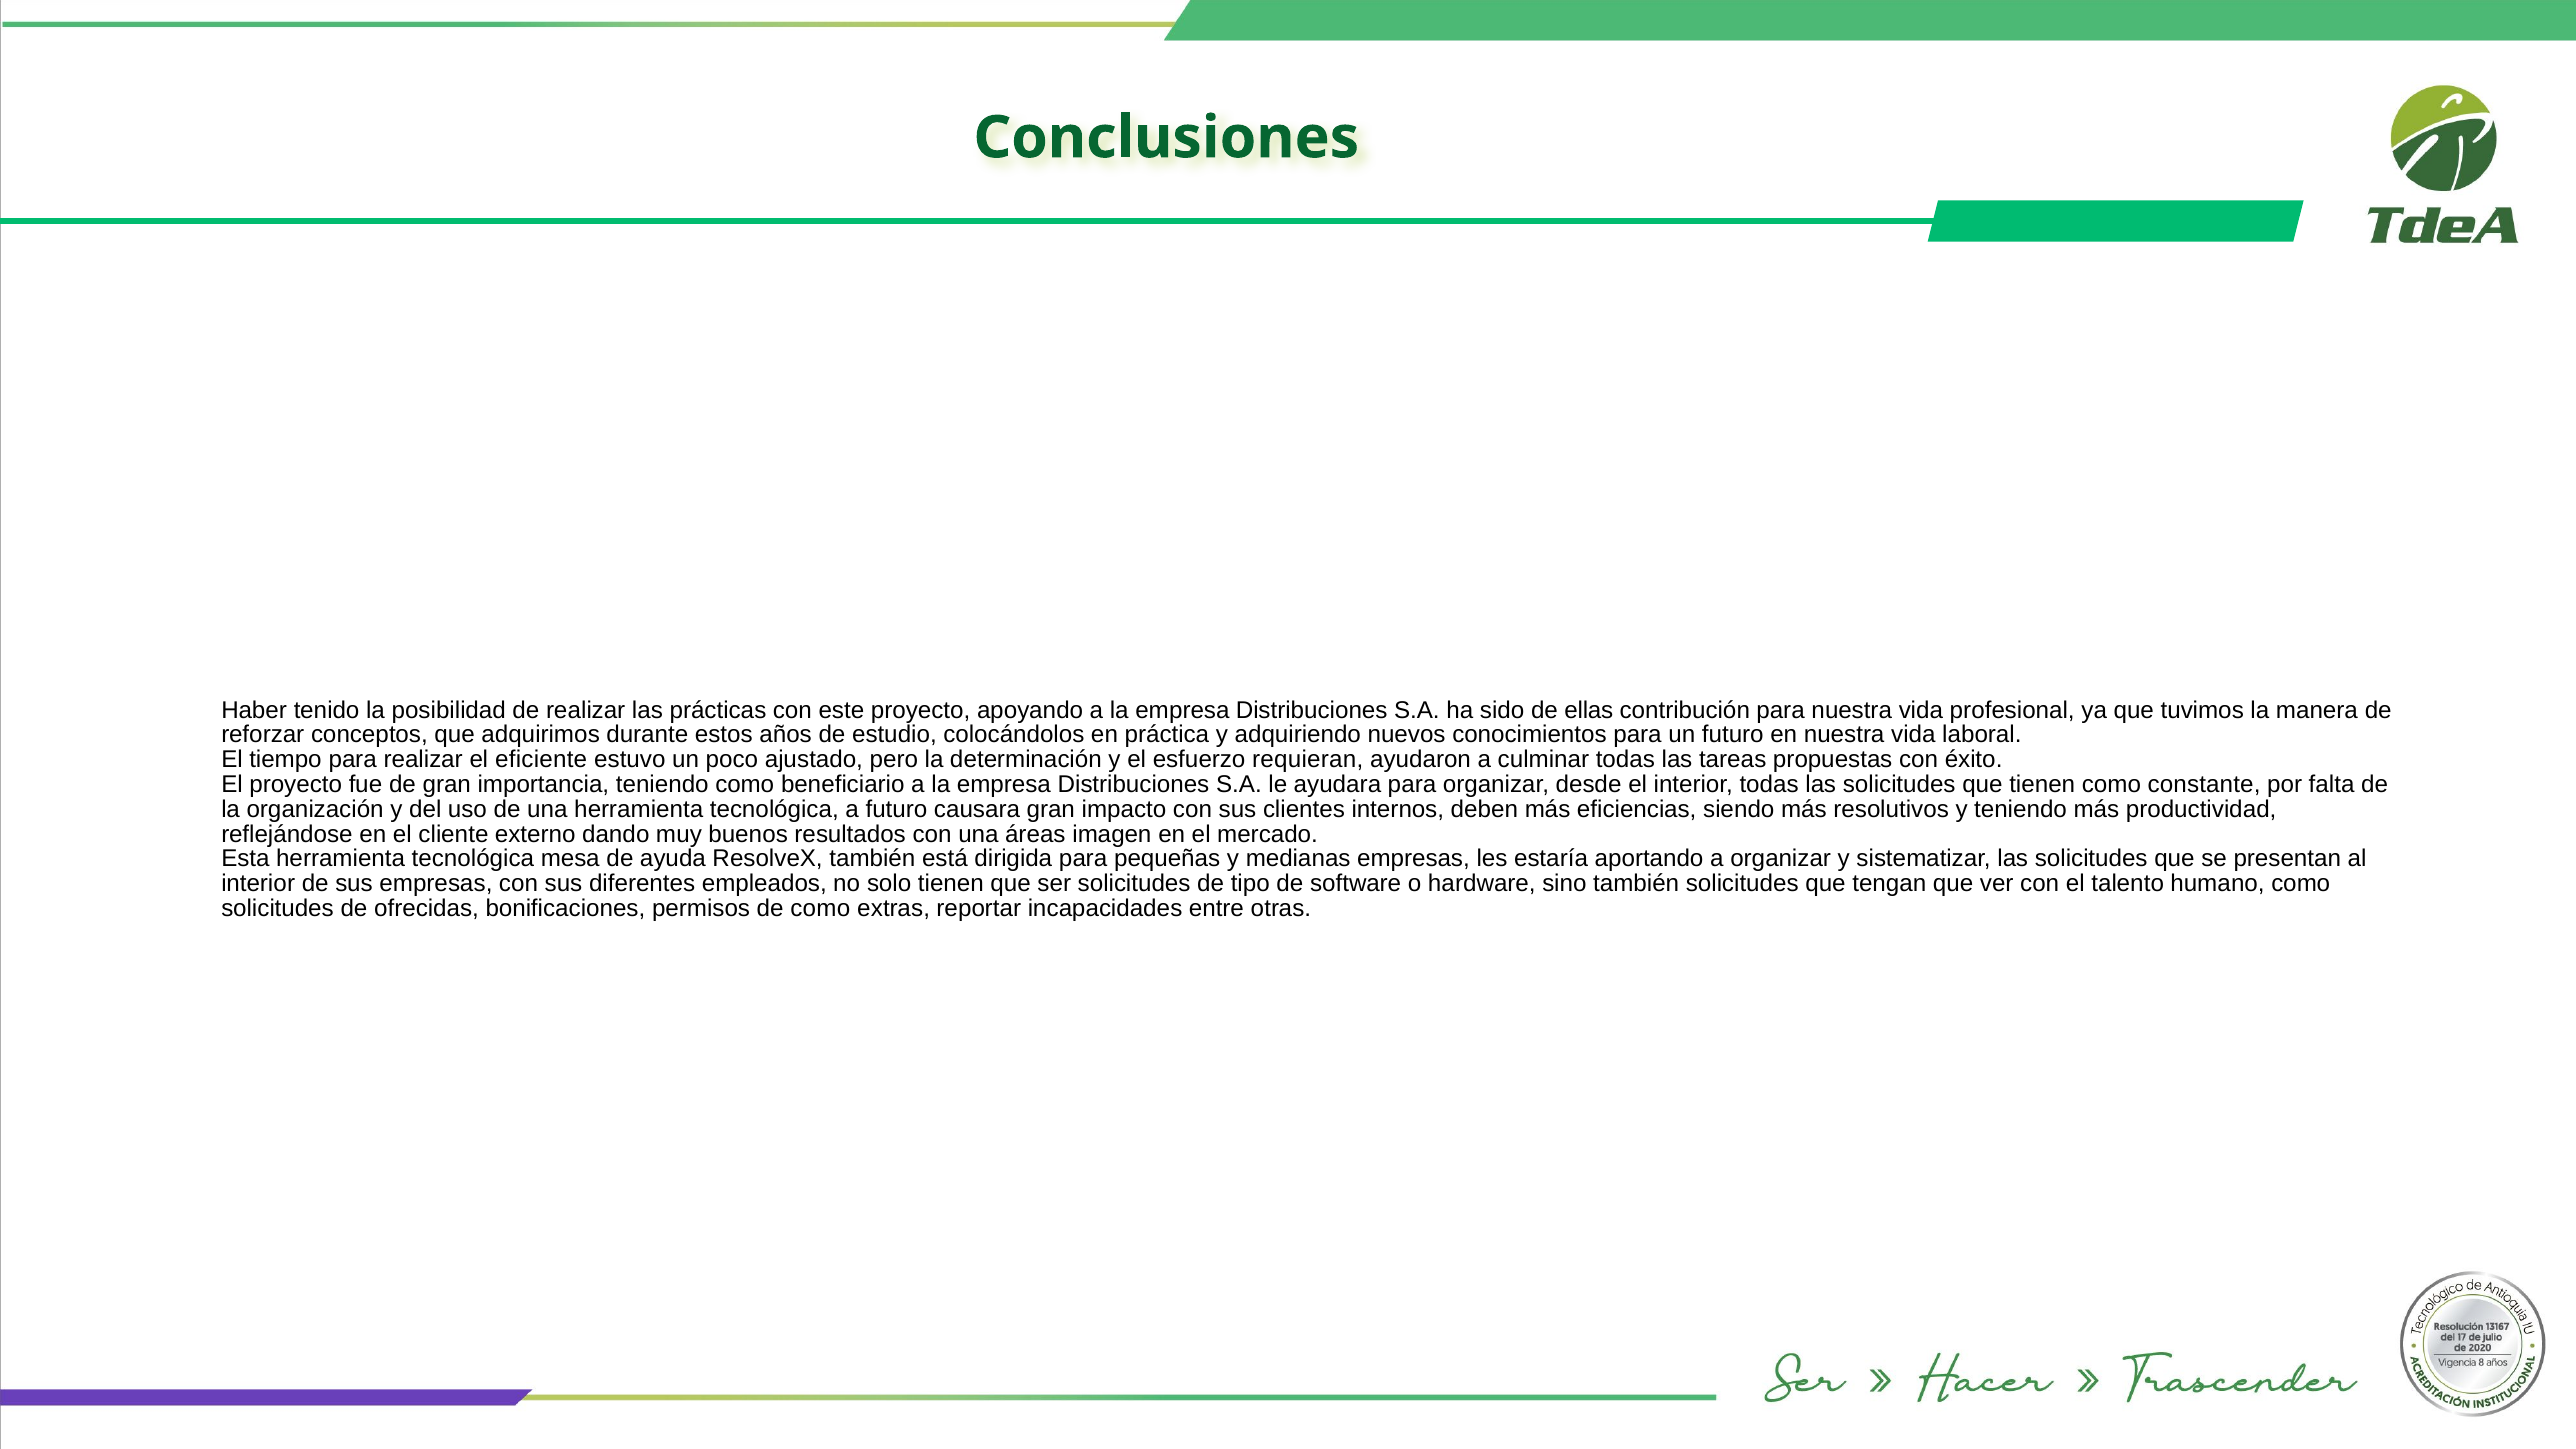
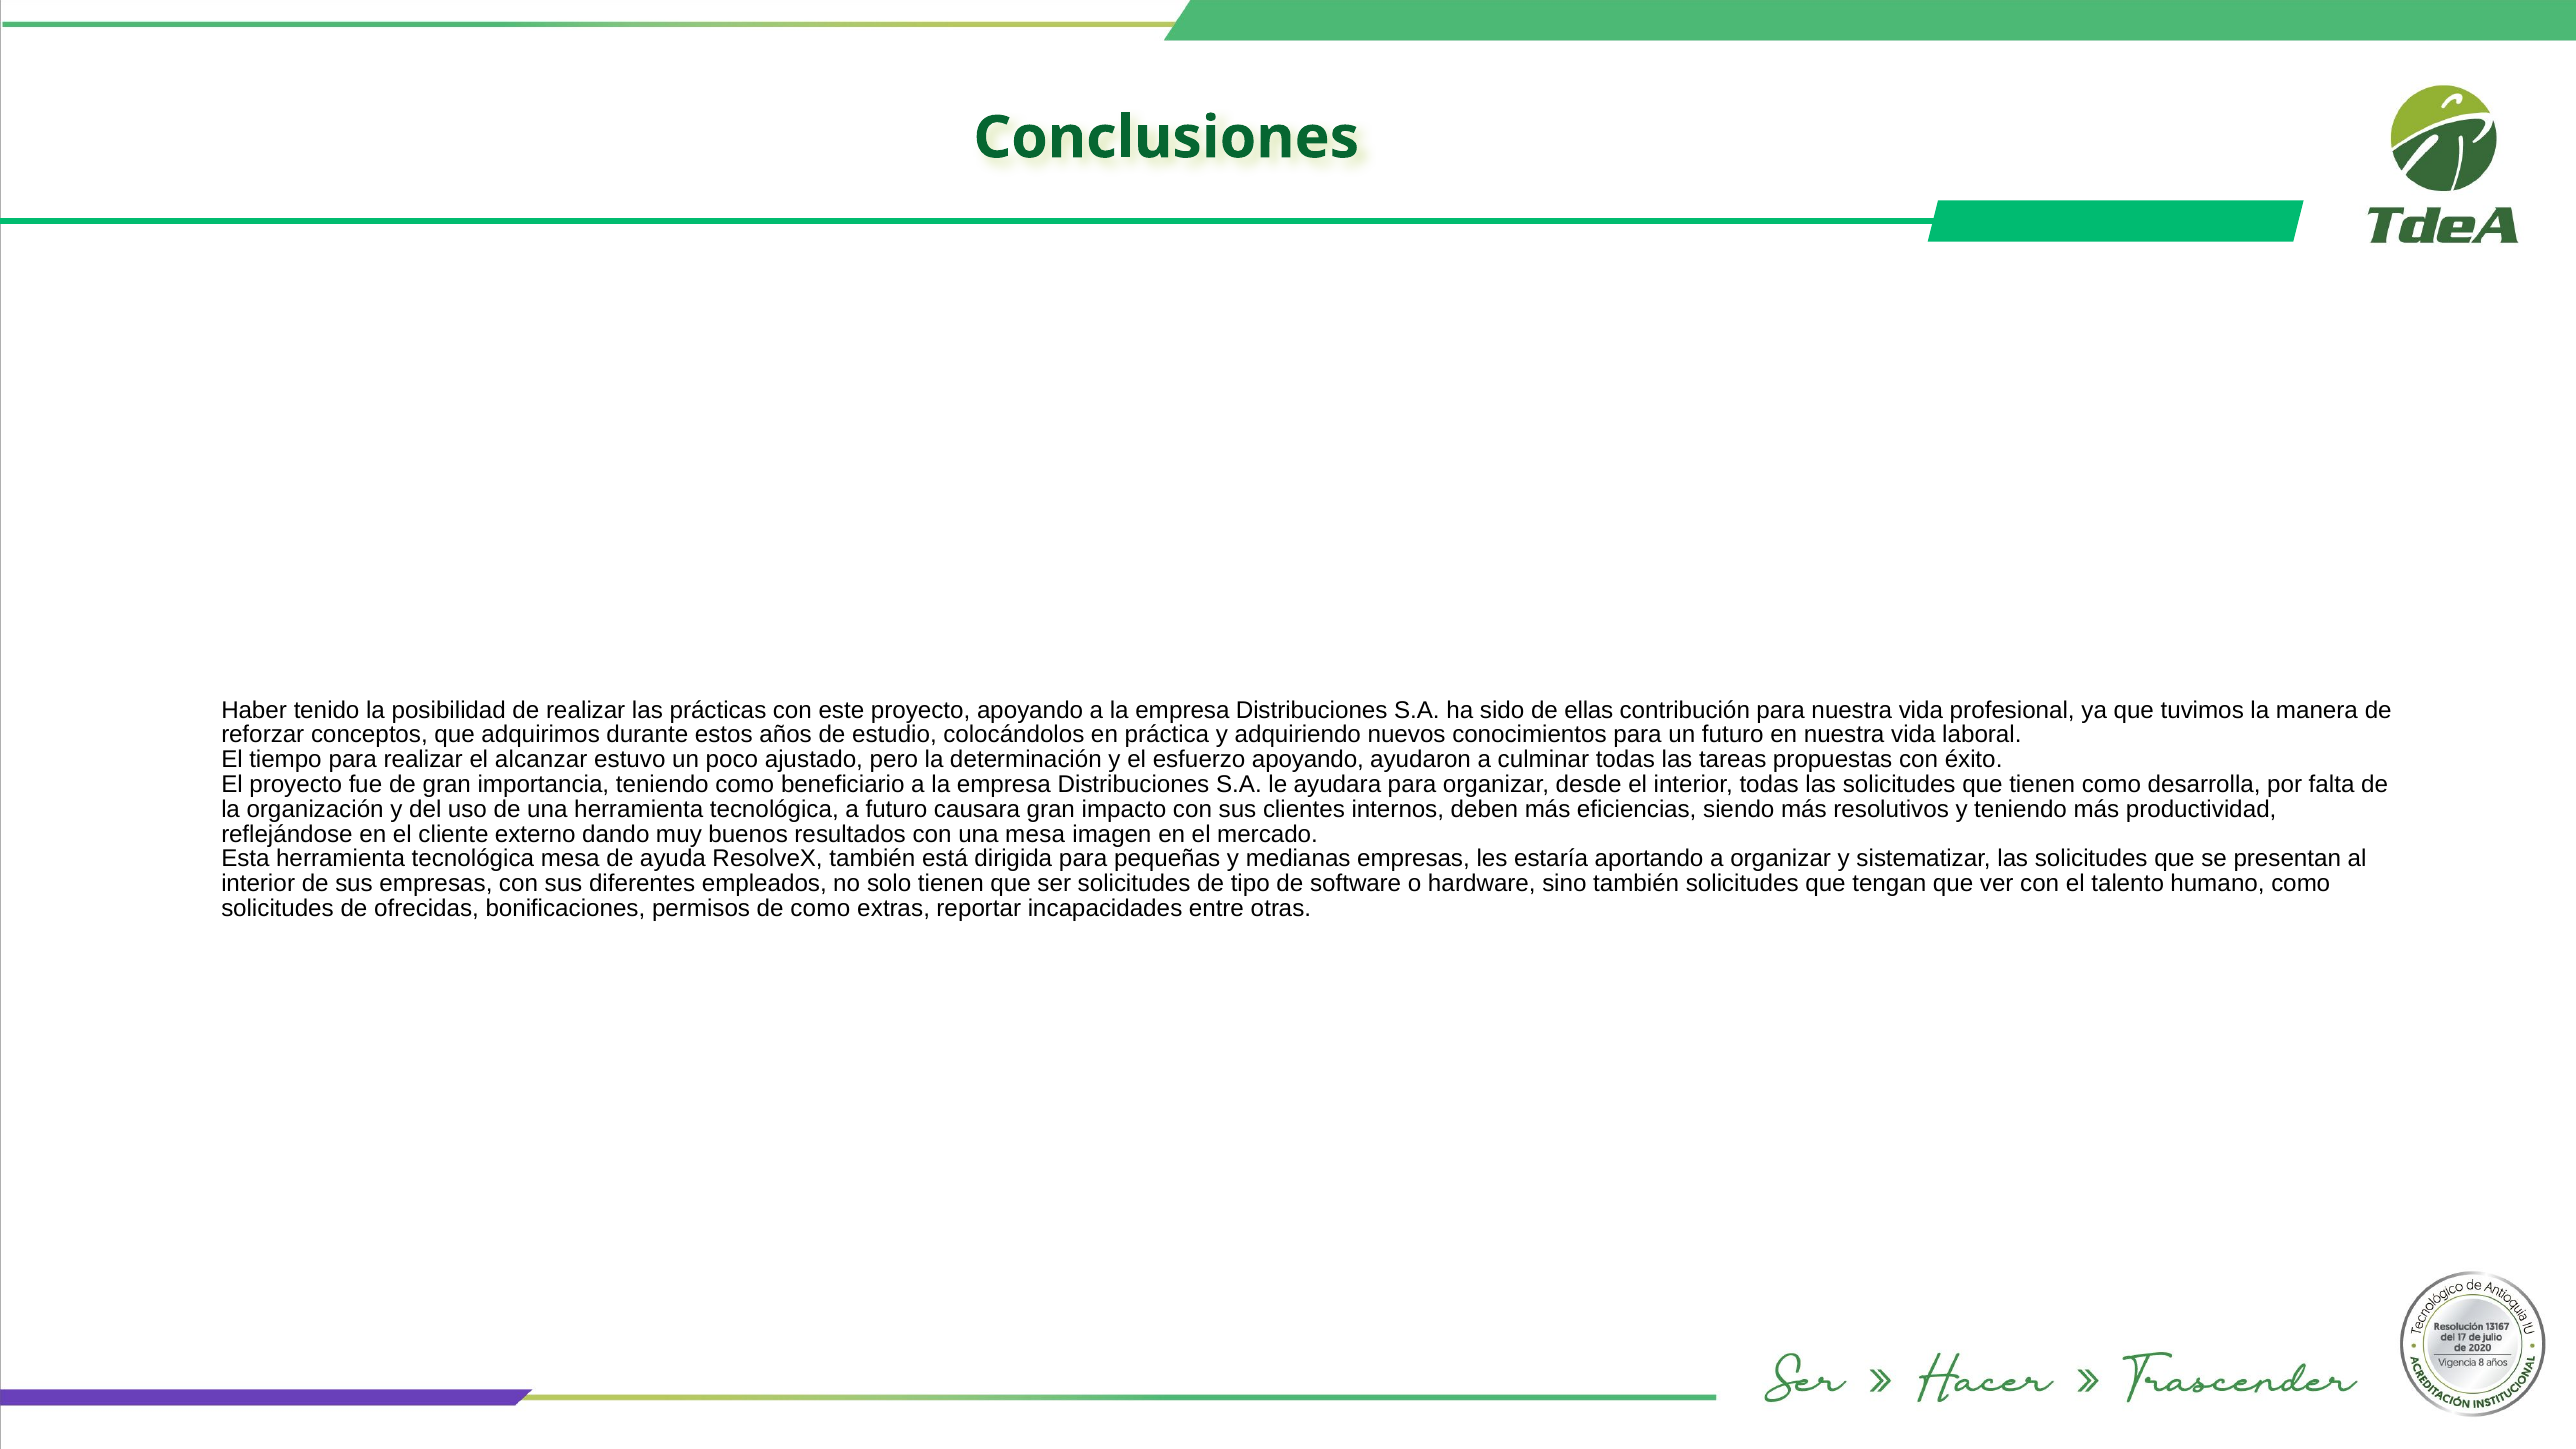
eficiente: eficiente -> alcanzar (541, 760)
esfuerzo requieran: requieran -> apoyando (1308, 760)
constante: constante -> desarrolla (2204, 785)
una áreas: áreas -> mesa (1035, 834)
